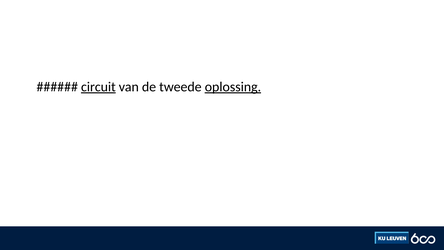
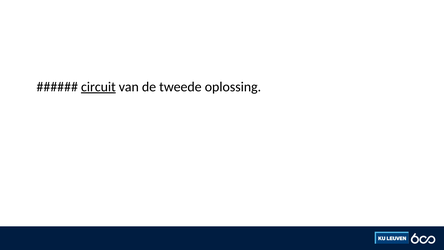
oplossing underline: present -> none (233, 87)
